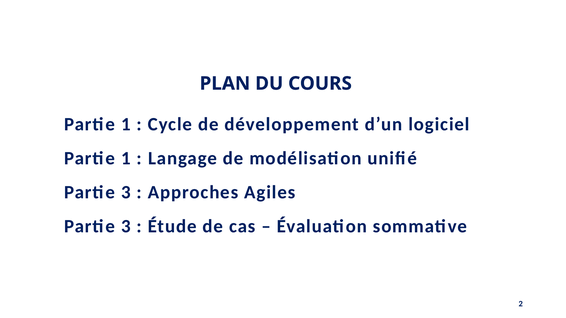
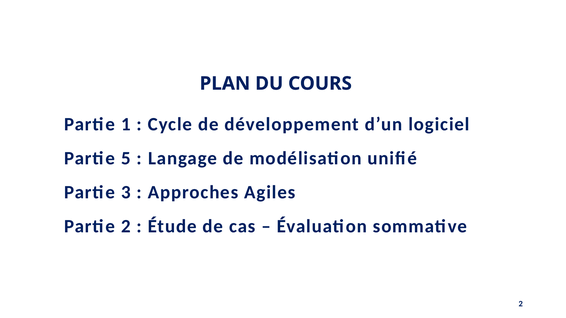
1: 1 -> 5 (126, 159)
3: 3 -> 2 (126, 226)
